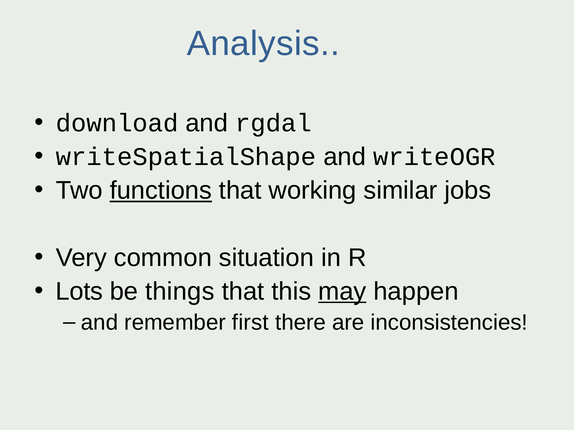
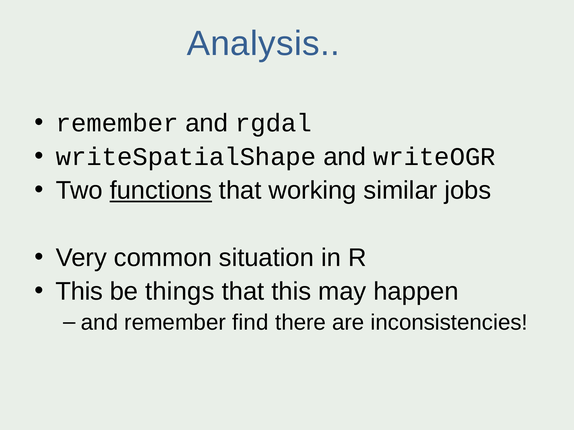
download: download -> remember (117, 123)
Lots: Lots -> This (79, 292)
may underline: present -> none (342, 292)
first: first -> find (250, 323)
